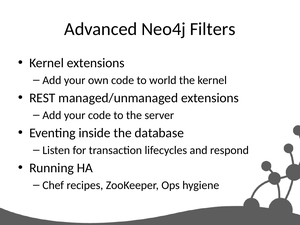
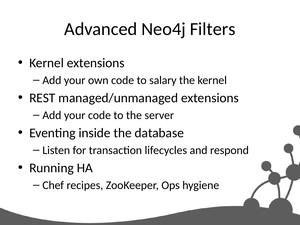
world: world -> salary (163, 80)
